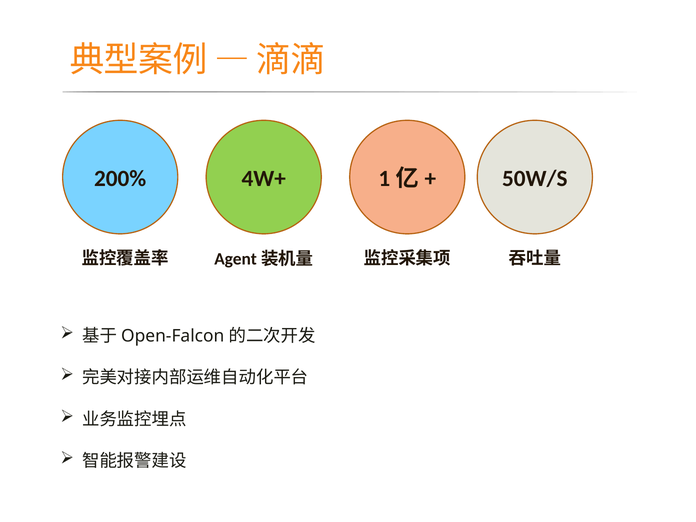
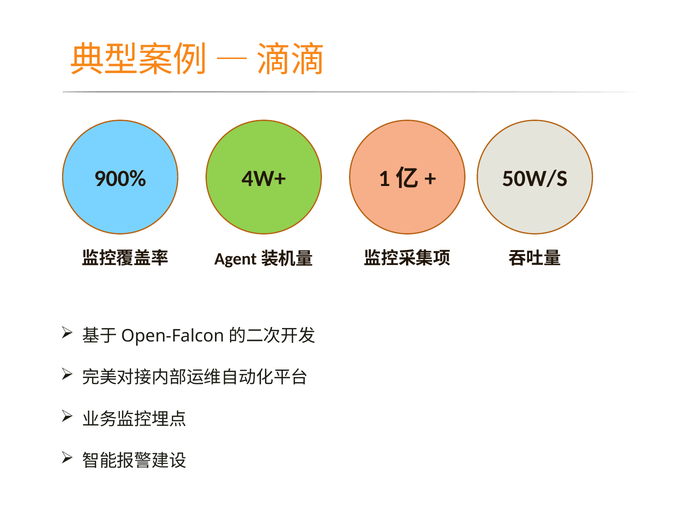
200%: 200% -> 900% (120, 179)
